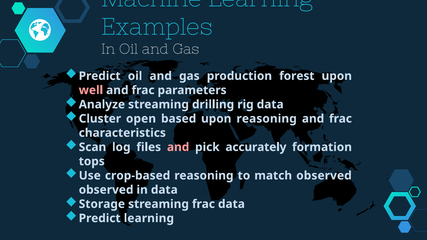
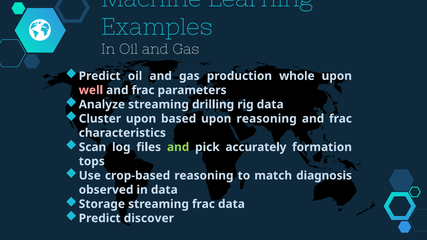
forest: forest -> whole (297, 76)
Cluster open: open -> upon (141, 119)
and colour: pink -> light green (178, 147)
match observed: observed -> diagnosis (324, 176)
Predict learning: learning -> discover (149, 218)
